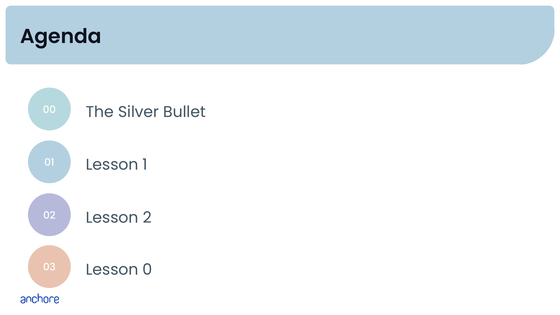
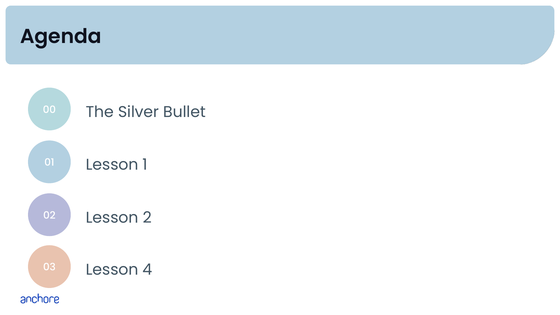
0: 0 -> 4 (147, 270)
